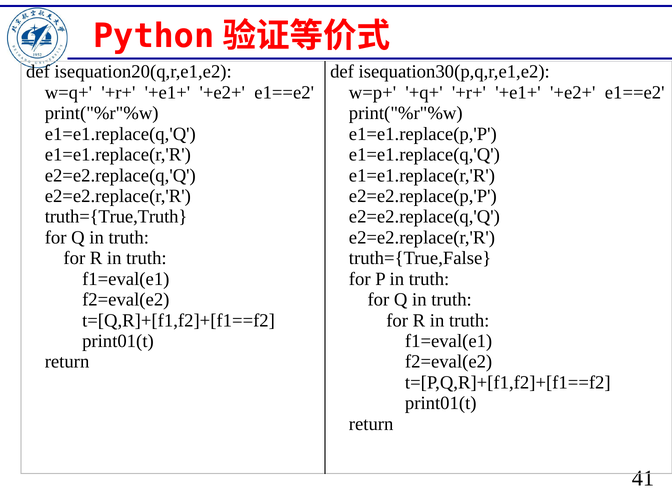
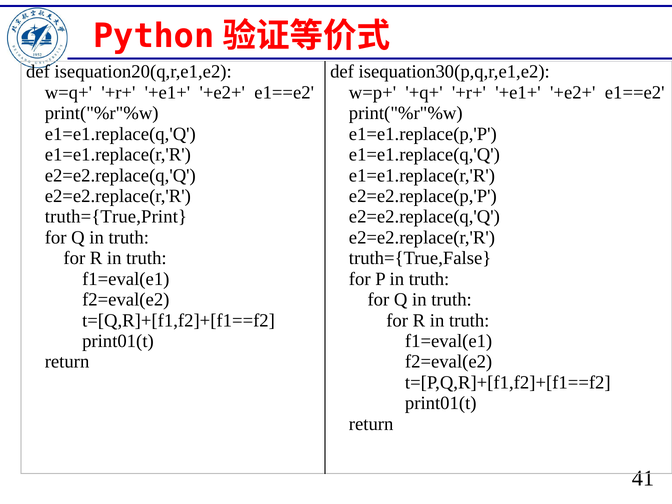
truth={True,Truth: truth={True,Truth -> truth={True,Print (116, 217)
